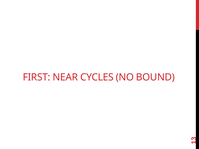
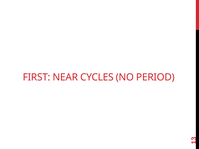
BOUND: BOUND -> PERIOD (155, 77)
